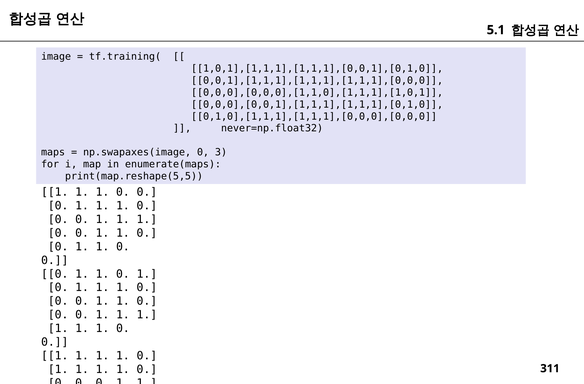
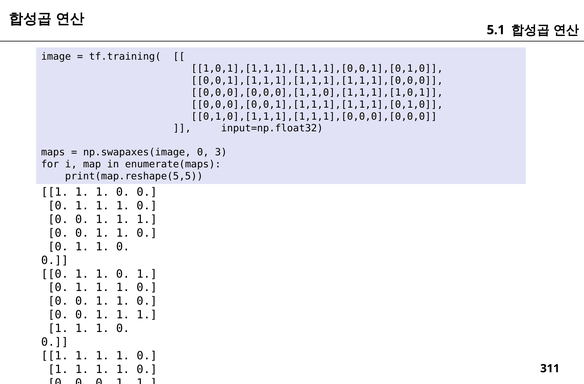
never=np.float32: never=np.float32 -> input=np.float32 (272, 128)
